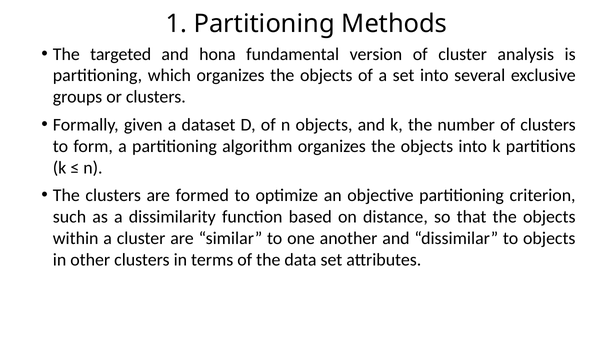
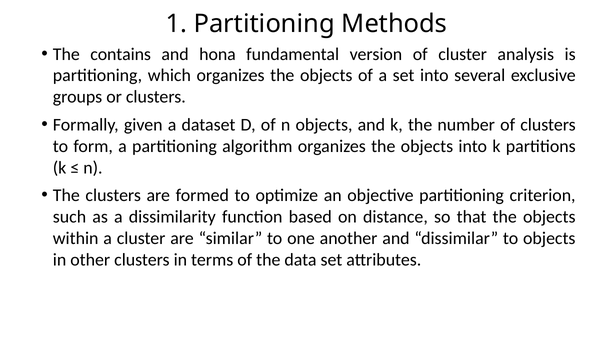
targeted: targeted -> contains (121, 54)
